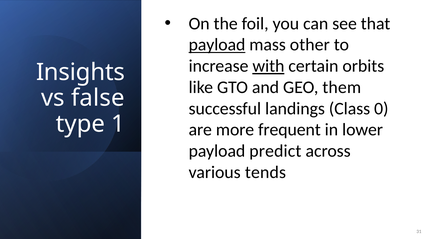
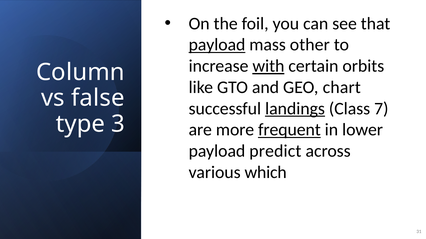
Insights: Insights -> Column (80, 72)
them: them -> chart (342, 88)
landings underline: none -> present (295, 109)
0: 0 -> 7 (381, 109)
1: 1 -> 3 (118, 124)
frequent underline: none -> present (289, 130)
tends: tends -> which (266, 173)
